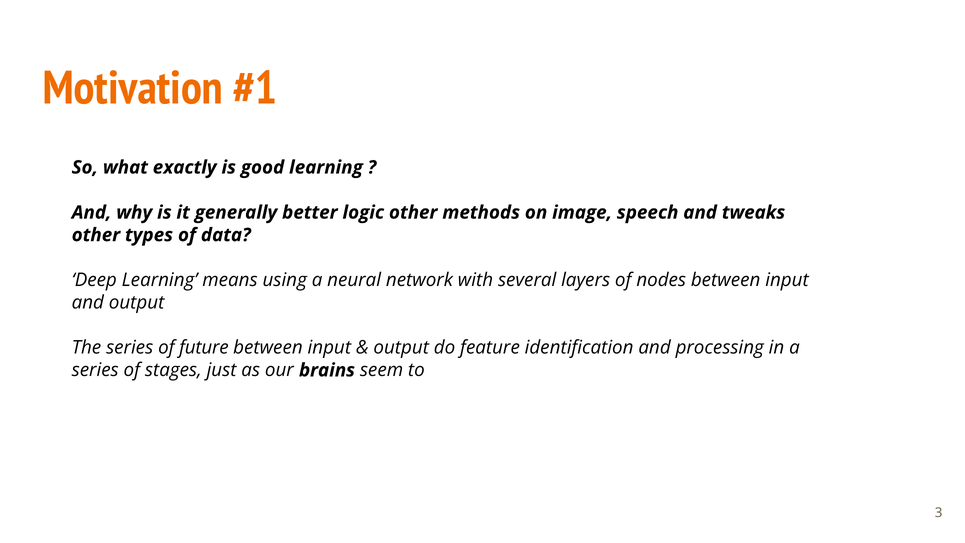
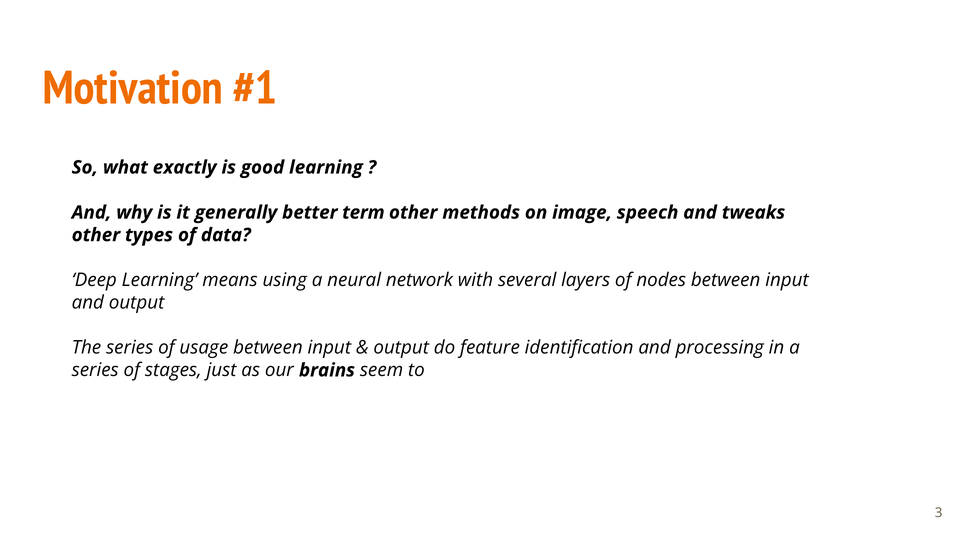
logic: logic -> term (363, 212)
future: future -> usage (204, 348)
